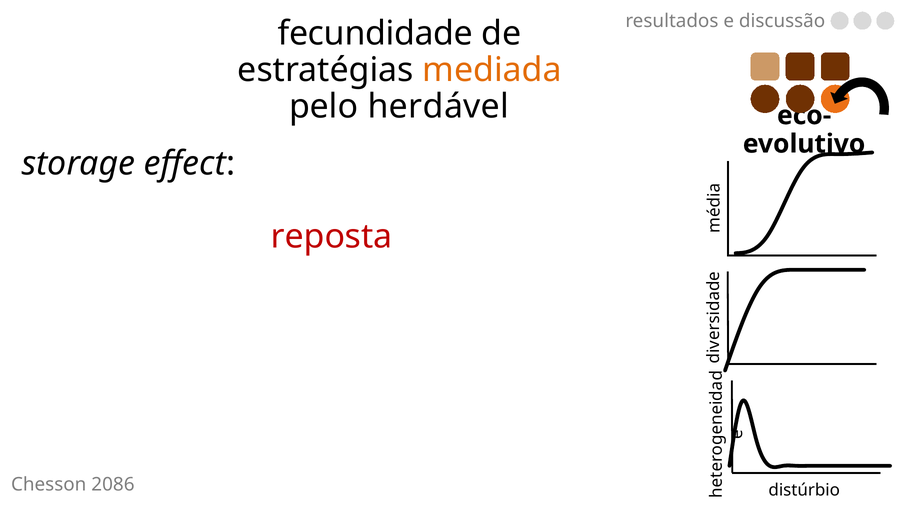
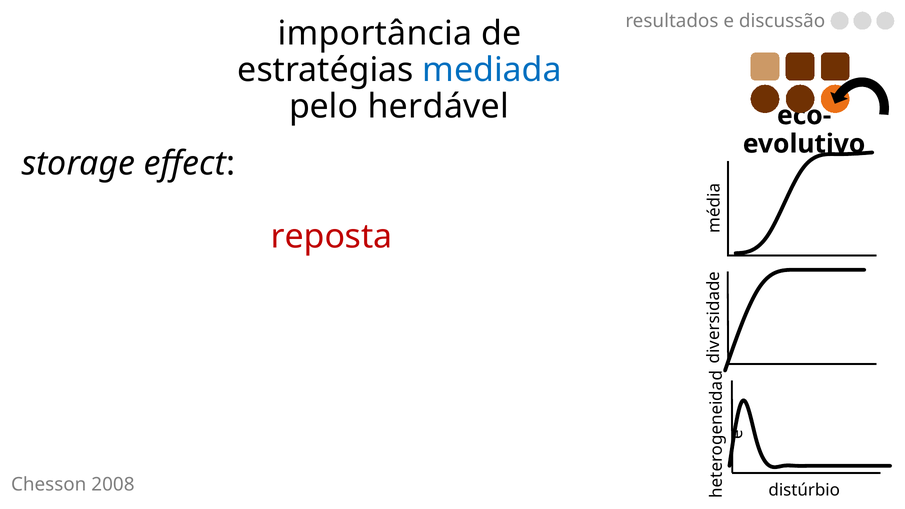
fecundidade: fecundidade -> importância (375, 33)
mediada colour: orange -> blue (492, 70)
2086: 2086 -> 2008 (113, 484)
